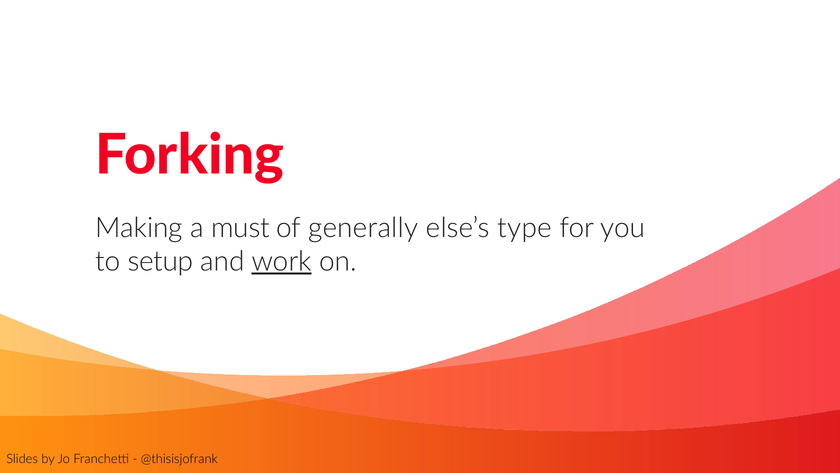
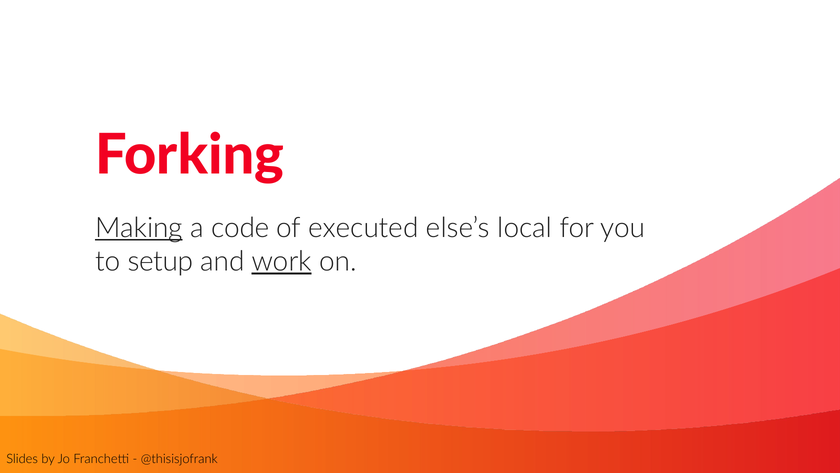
Making underline: none -> present (139, 228)
must: must -> code (240, 228)
generally: generally -> executed (363, 228)
type: type -> local (525, 228)
